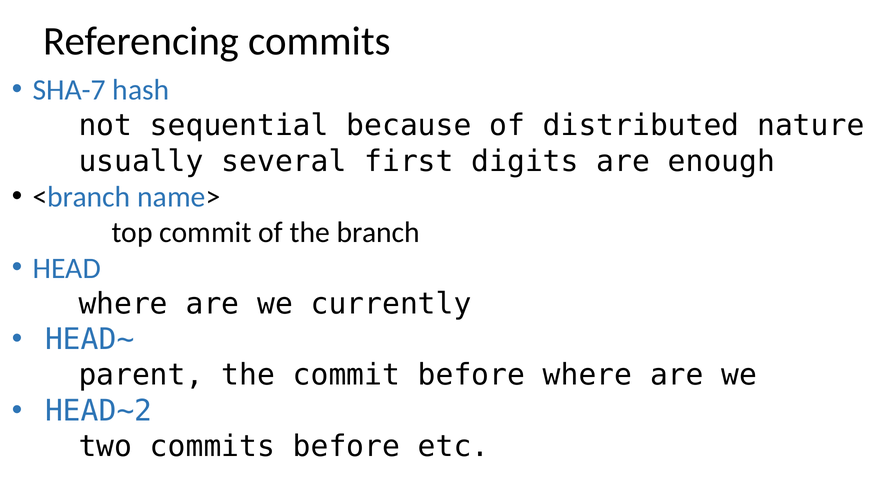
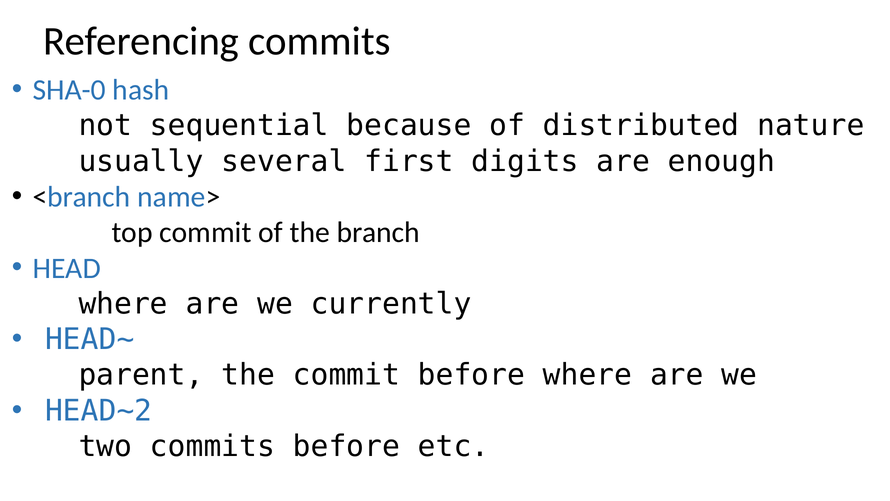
SHA-7: SHA-7 -> SHA-0 (69, 90)
